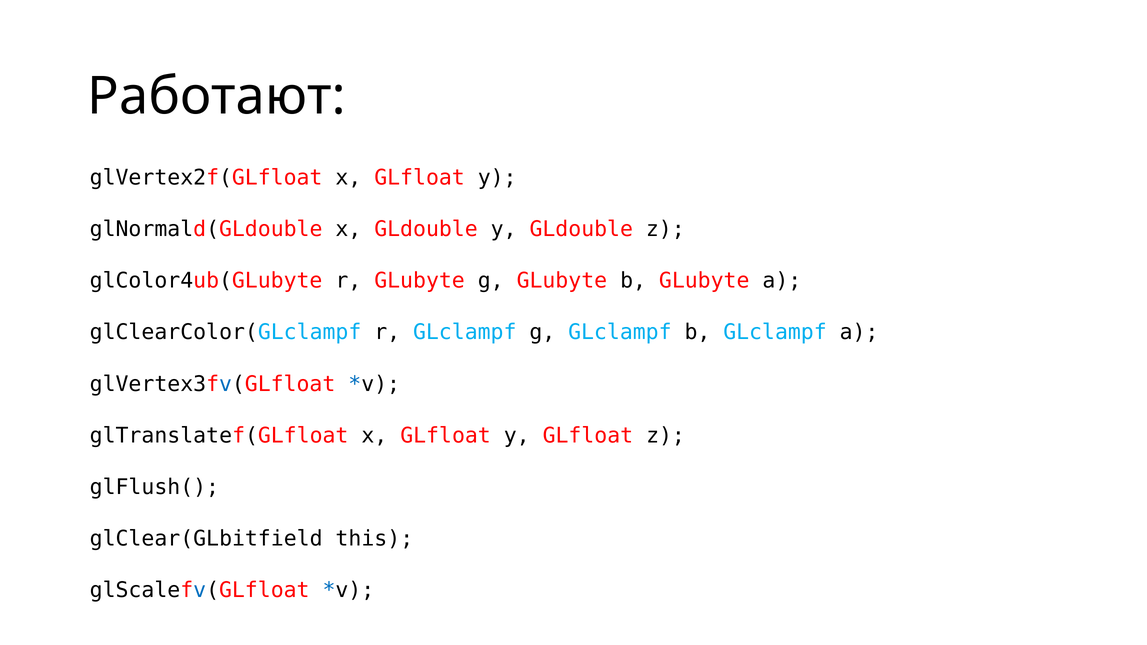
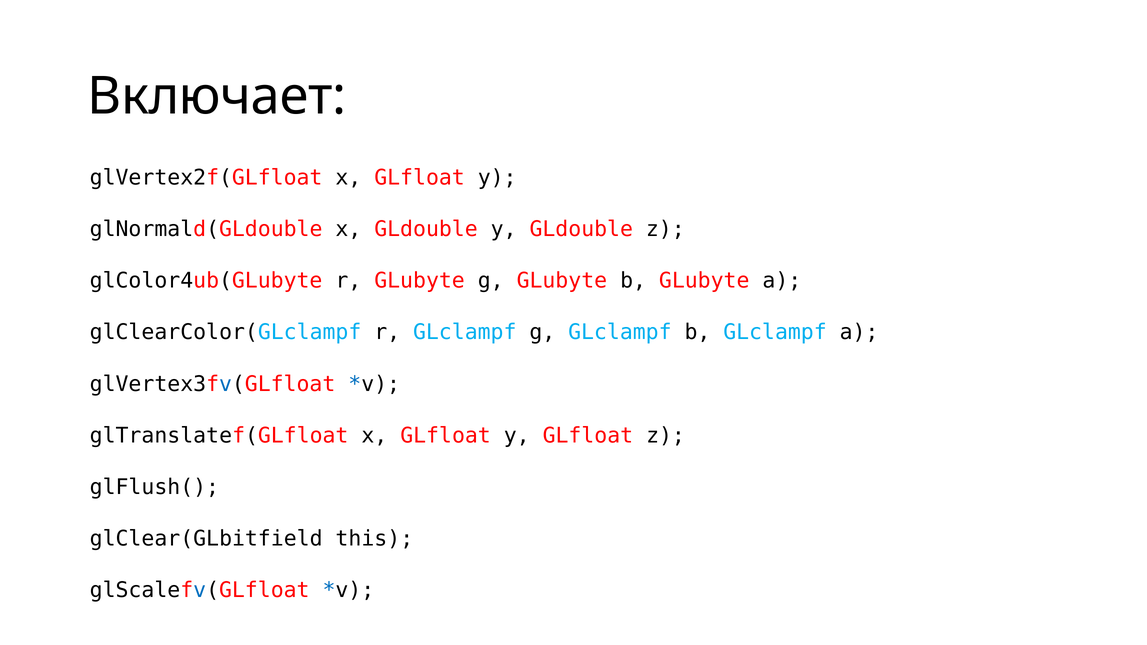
Работают: Работают -> Включает (217, 96)
